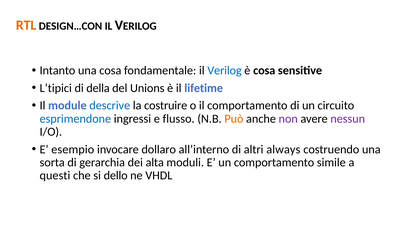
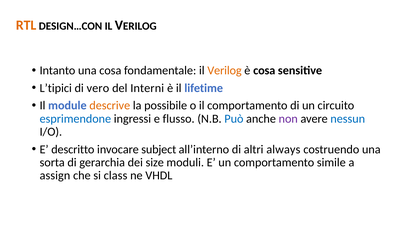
Verilog colour: blue -> orange (224, 70)
della: della -> vero (98, 88)
Unions: Unions -> Interni (147, 88)
descrive colour: blue -> orange (110, 105)
costruire: costruire -> possibile (166, 105)
Può colour: orange -> blue (234, 119)
nessun colour: purple -> blue (348, 119)
esempio: esempio -> descritto (73, 149)
dollaro: dollaro -> subject (159, 149)
alta: alta -> size (155, 162)
questi: questi -> assign (55, 175)
dello: dello -> class (116, 175)
